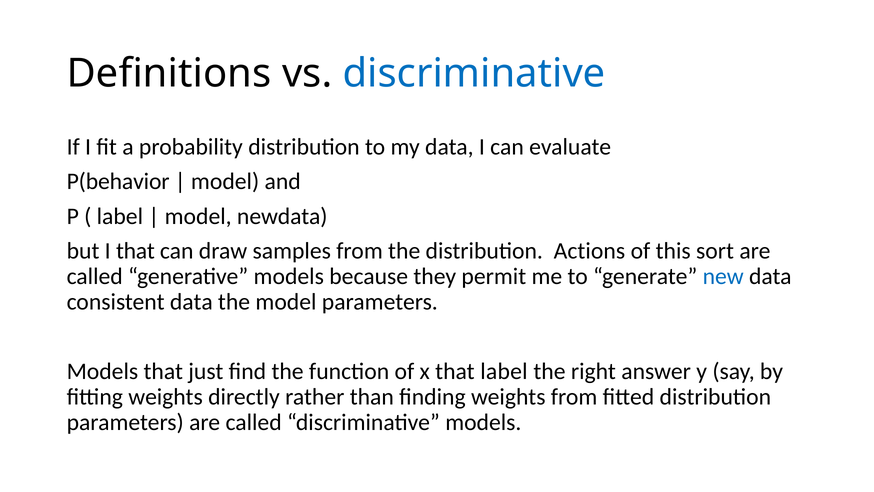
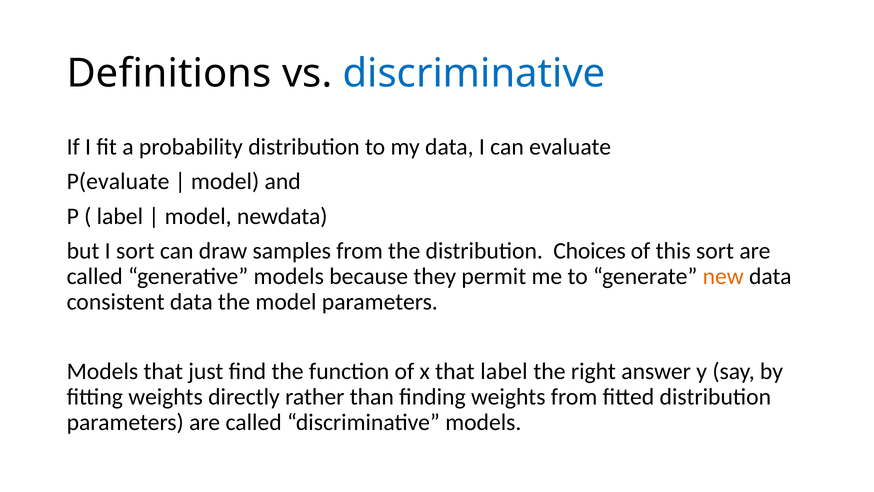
P(behavior: P(behavior -> P(evaluate (118, 181)
I that: that -> sort (135, 251)
Actions: Actions -> Choices (590, 251)
new colour: blue -> orange (723, 276)
